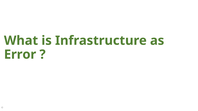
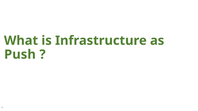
Error: Error -> Push (20, 55)
